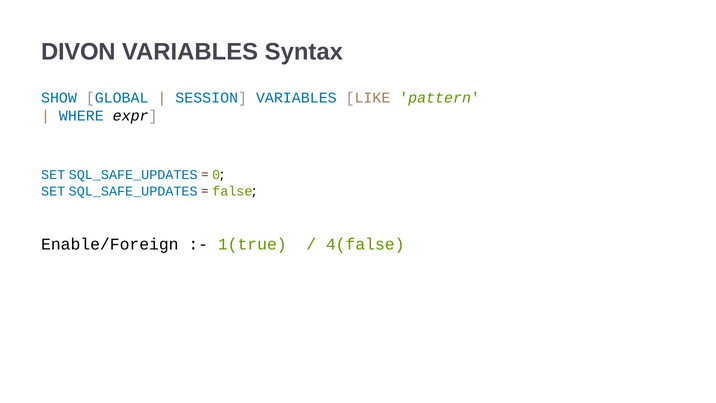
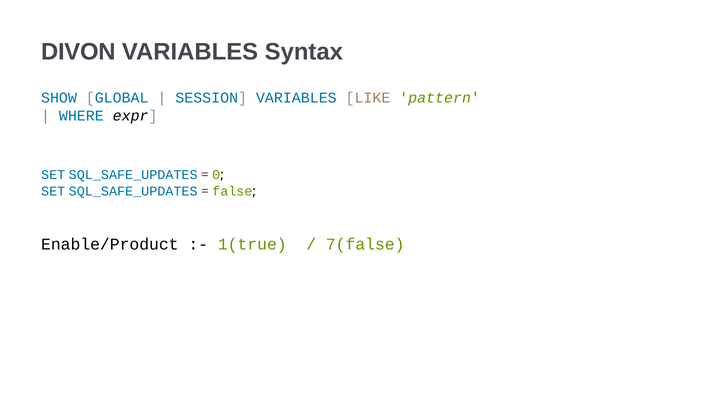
Enable/Foreign: Enable/Foreign -> Enable/Product (110, 244)
4(false: 4(false -> 7(false (365, 244)
